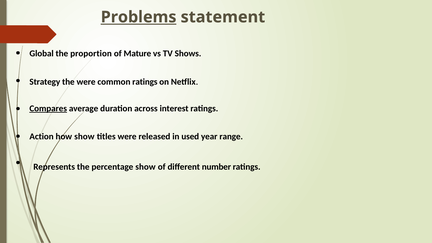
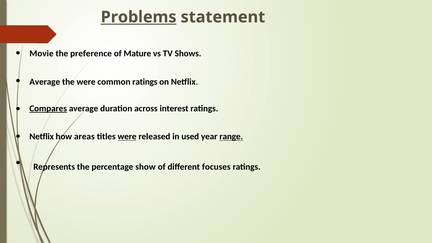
Global: Global -> Movie (42, 53)
proportion: proportion -> preference (91, 53)
Strategy: Strategy -> Average (45, 82)
Action: Action -> Netflix (42, 137)
how show: show -> areas (84, 137)
were underline: none -> present (127, 137)
range underline: none -> present (231, 137)
number: number -> focuses (216, 167)
